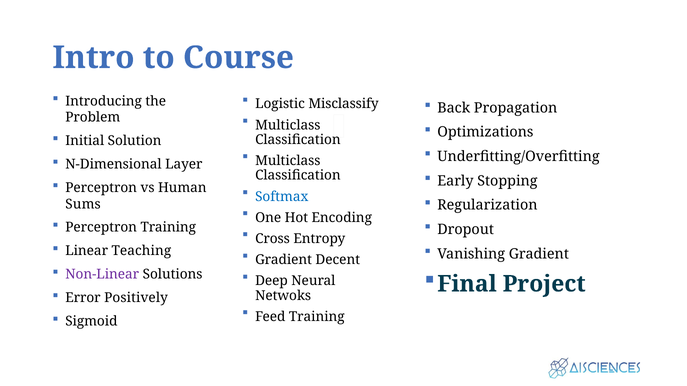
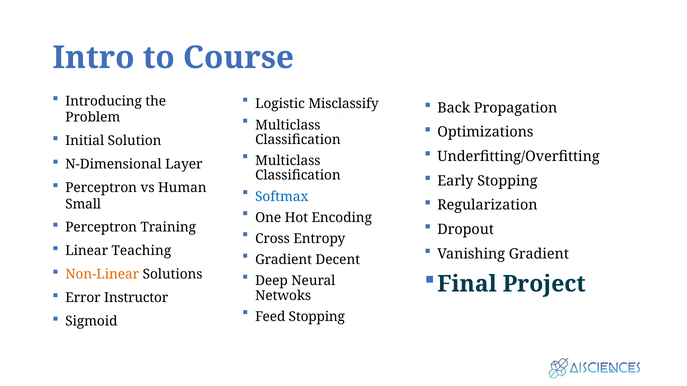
Sums: Sums -> Small (83, 204)
Non-Linear colour: purple -> orange (102, 275)
Positively: Positively -> Instructor (136, 298)
Feed Training: Training -> Stopping (317, 317)
